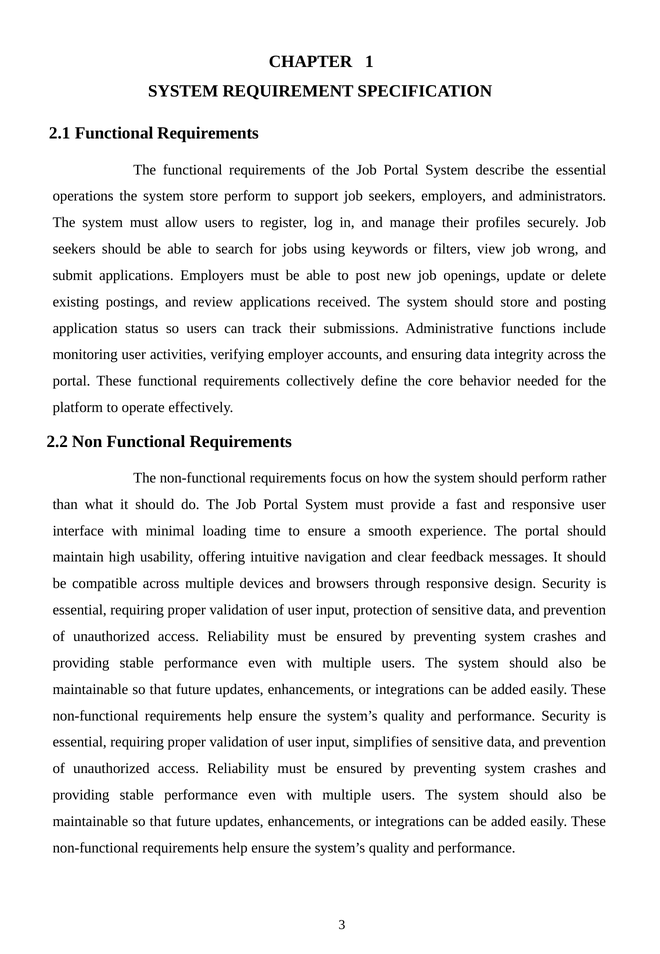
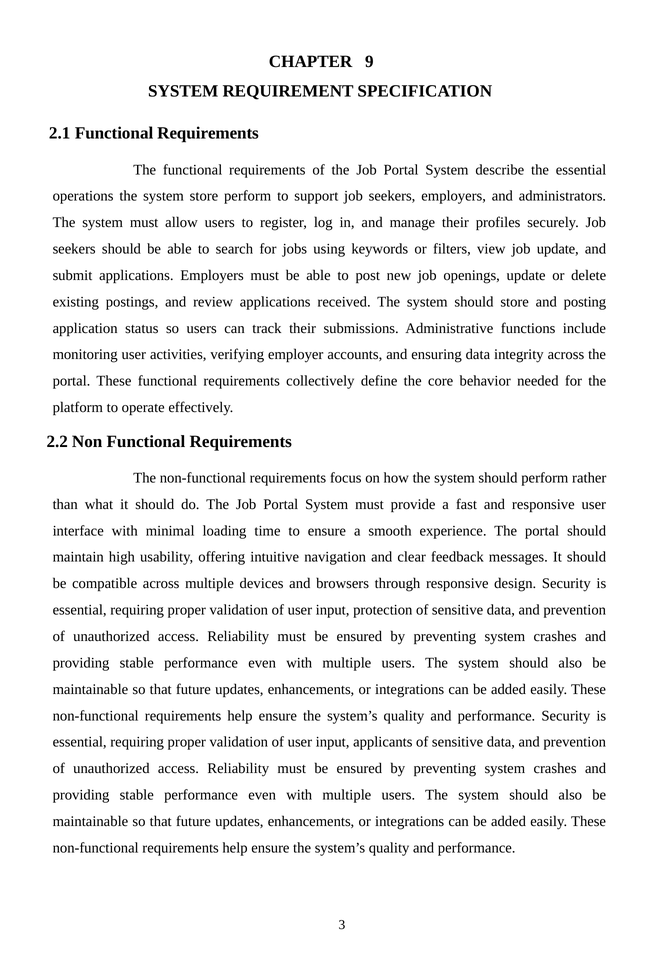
1: 1 -> 9 (369, 61)
job wrong: wrong -> update (558, 249)
simplifies: simplifies -> applicants (383, 742)
